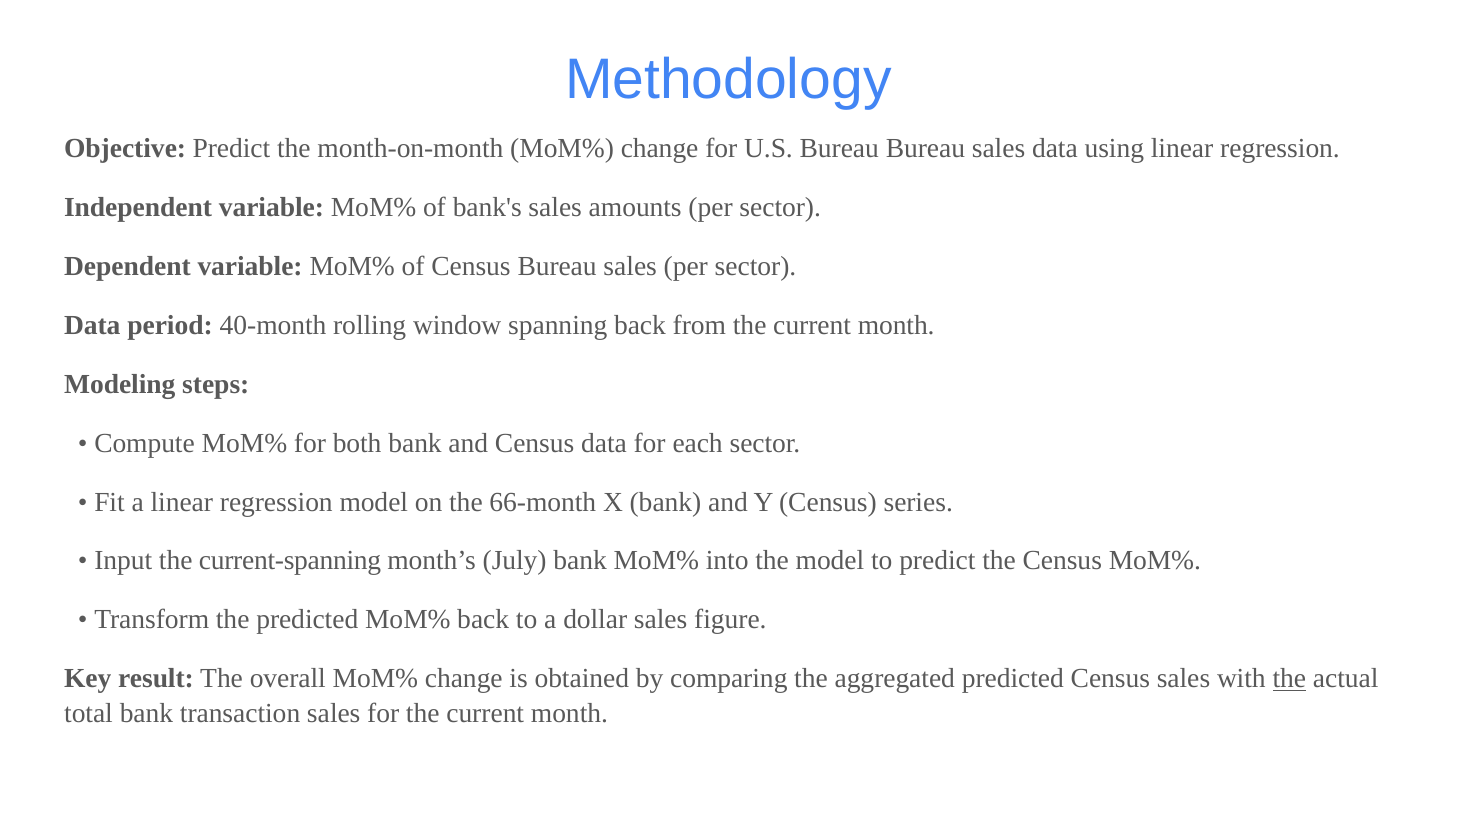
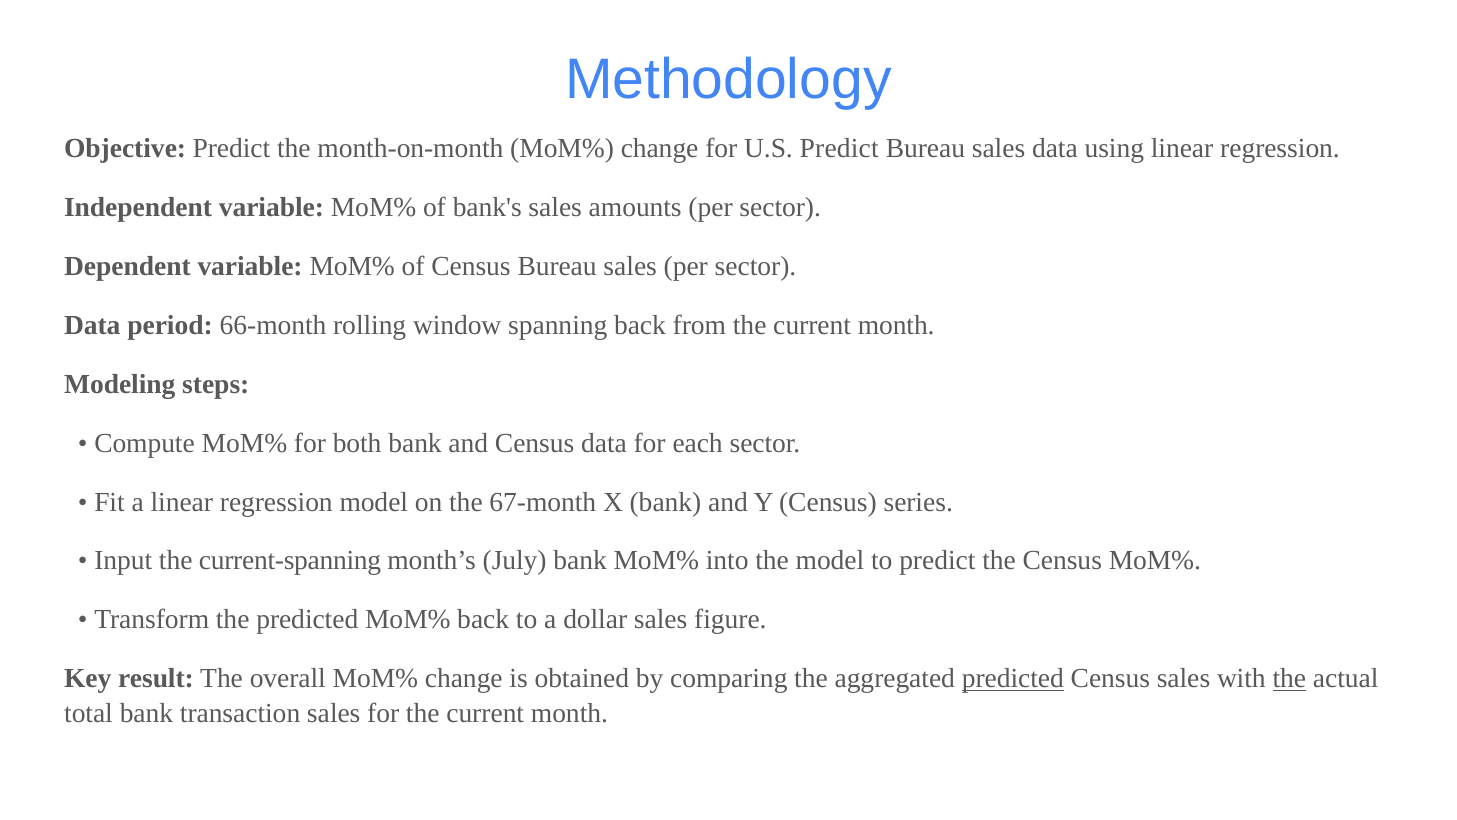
U.S Bureau: Bureau -> Predict (839, 148)
40‑month: 40‑month -> 66‑month (273, 325)
66‑month: 66‑month -> 67‑month (543, 502)
predicted underline: none -> present (1013, 678)
